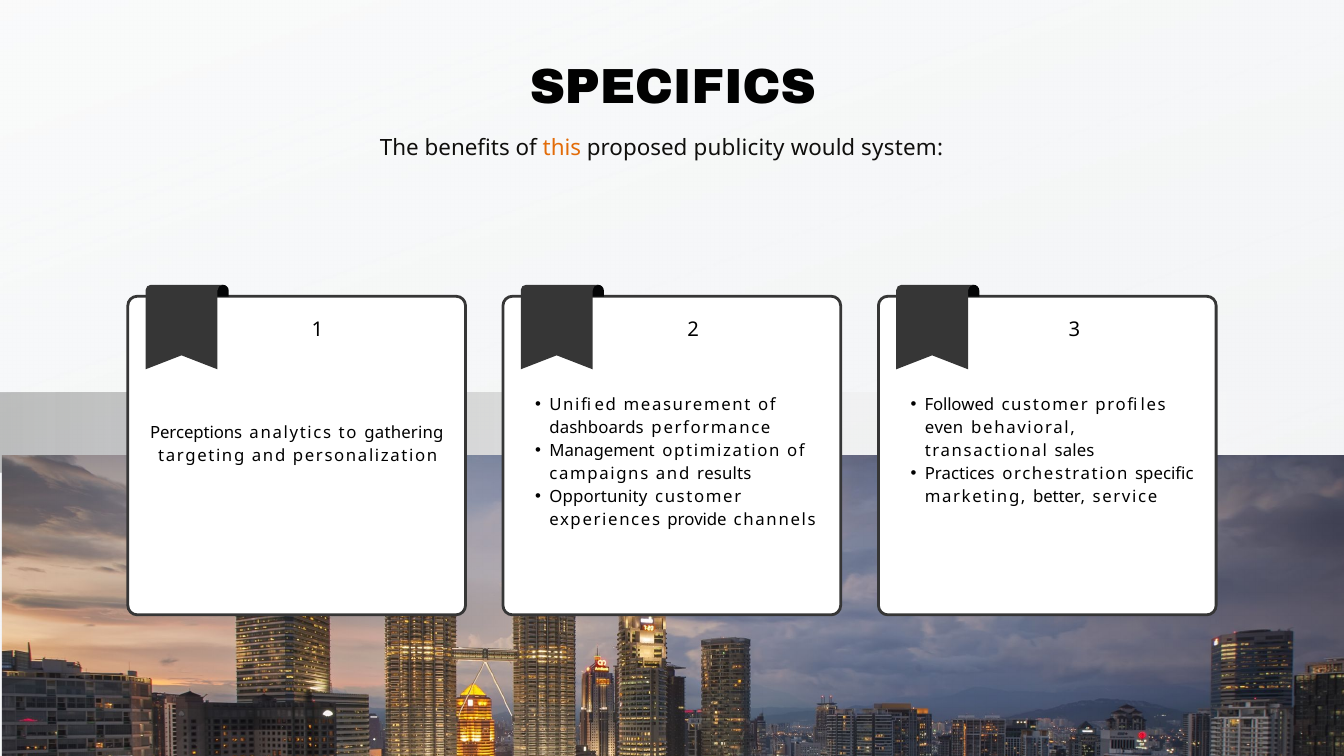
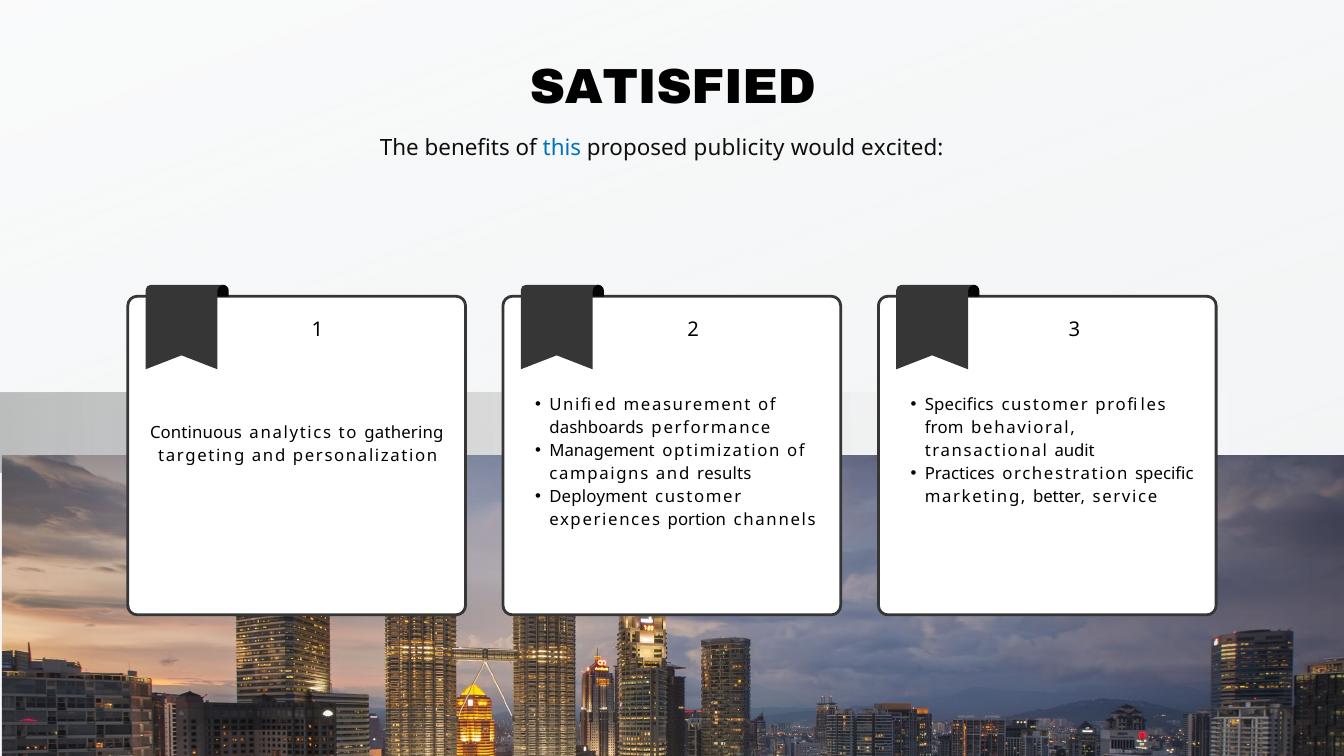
SPECIFICS: SPECIFICS -> SATISFIED (673, 87)
this colour: orange -> blue (562, 148)
system: system -> excited (902, 148)
Followed: Followed -> Specifics (959, 405)
even: even -> from (944, 428)
Perceptions: Perceptions -> Continuous (196, 433)
sales: sales -> audit (1075, 451)
Opportunity: Opportunity -> Deployment (598, 497)
provide: provide -> portion (697, 520)
